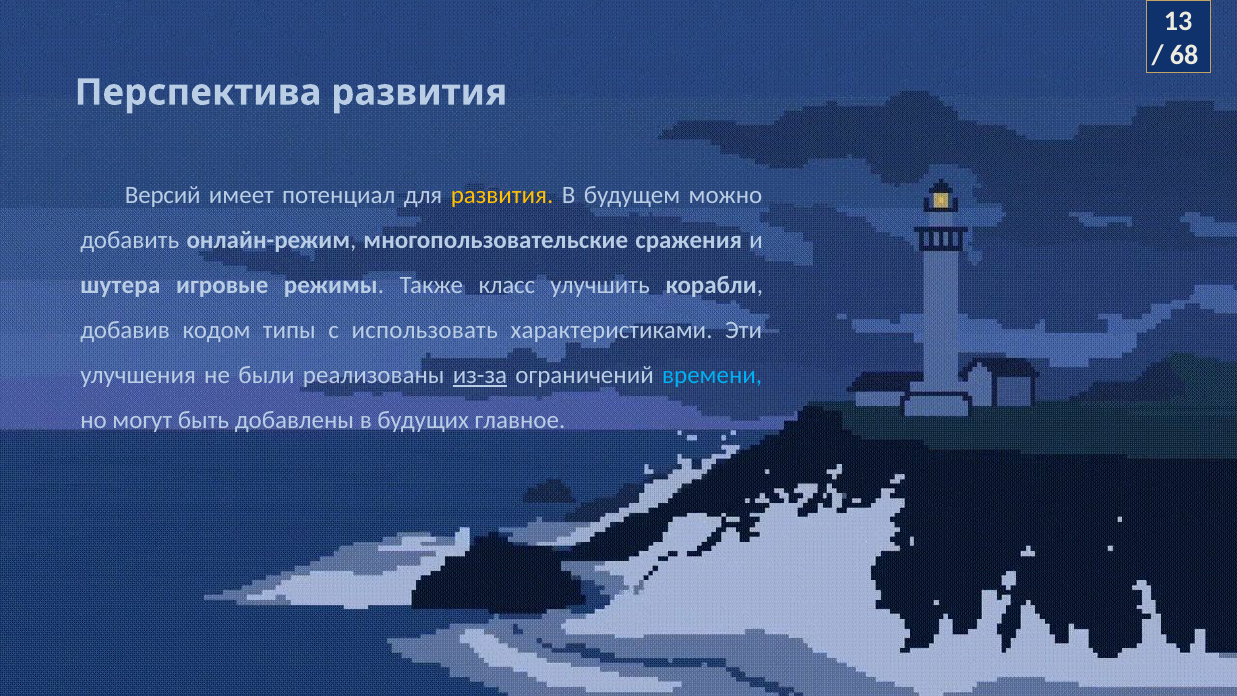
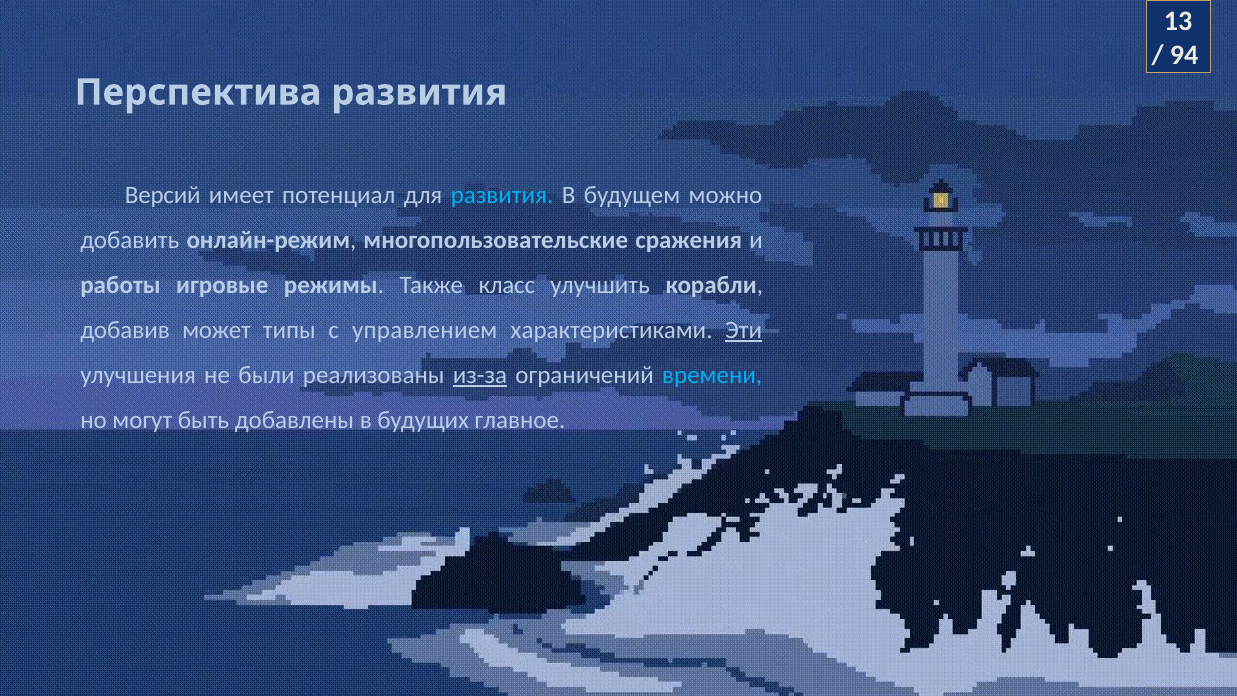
68: 68 -> 94 (1184, 55)
развития colour: yellow -> light blue (502, 195)
шутера: шутера -> работы (120, 285)
кодом: кодом -> может (216, 330)
использовать: использовать -> управлением (425, 330)
Эти underline: none -> present (744, 330)
